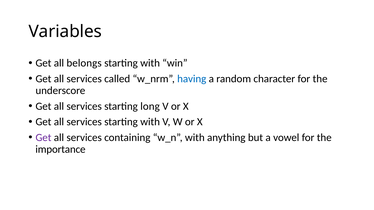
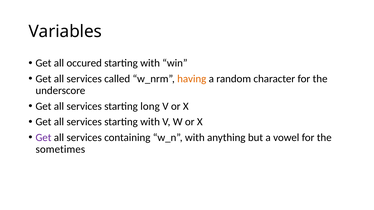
belongs: belongs -> occured (84, 63)
having colour: blue -> orange (192, 79)
importance: importance -> sometimes (60, 150)
